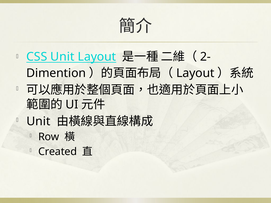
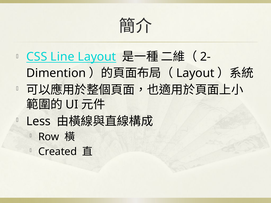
CSS Unit: Unit -> Line (62, 57)
Unit: Unit -> Less (39, 121)
